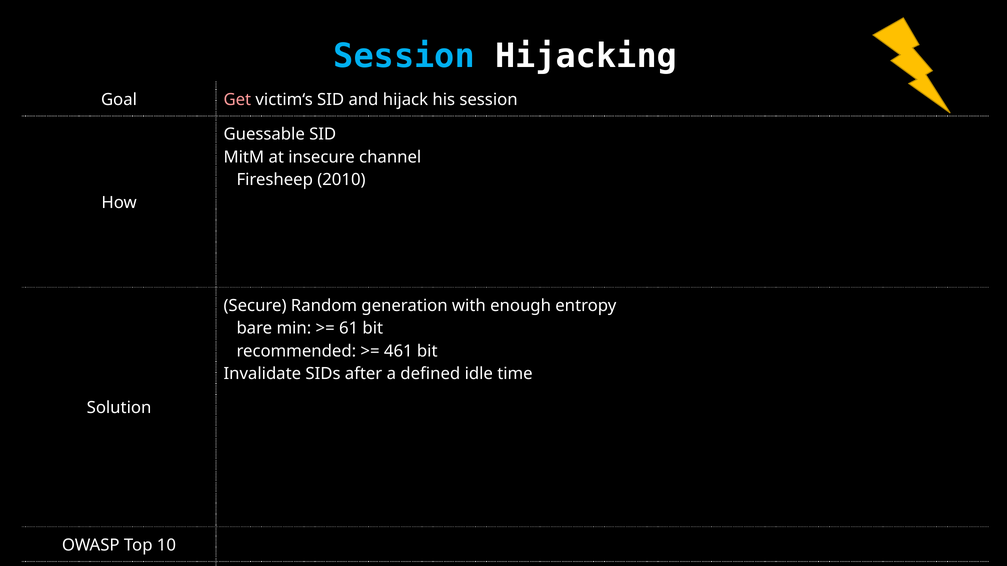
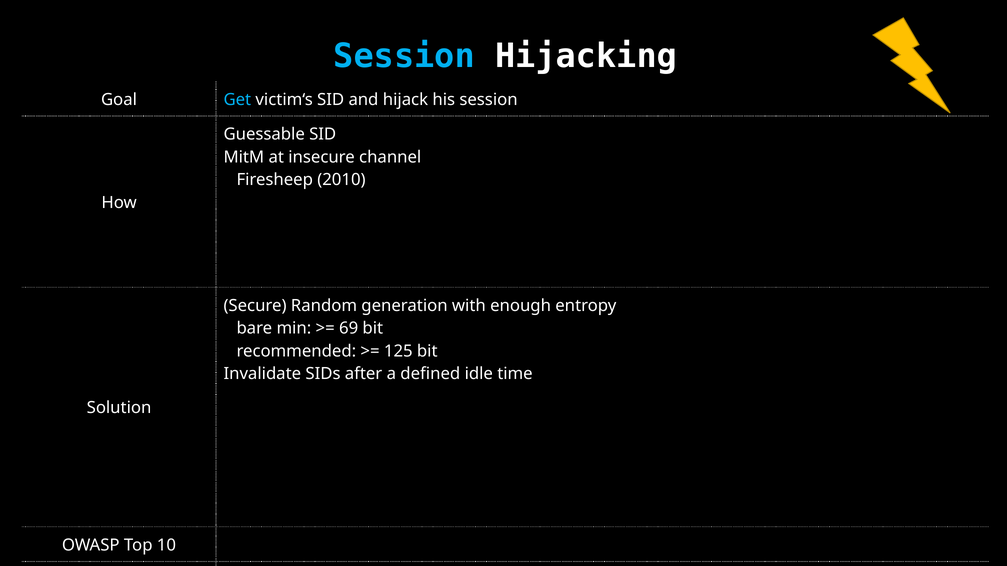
Get colour: pink -> light blue (237, 100)
61: 61 -> 69 (349, 329)
461: 461 -> 125 (398, 351)
